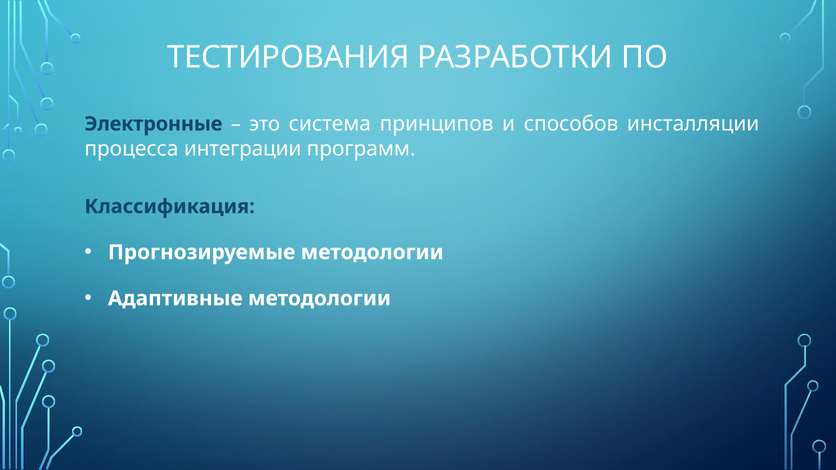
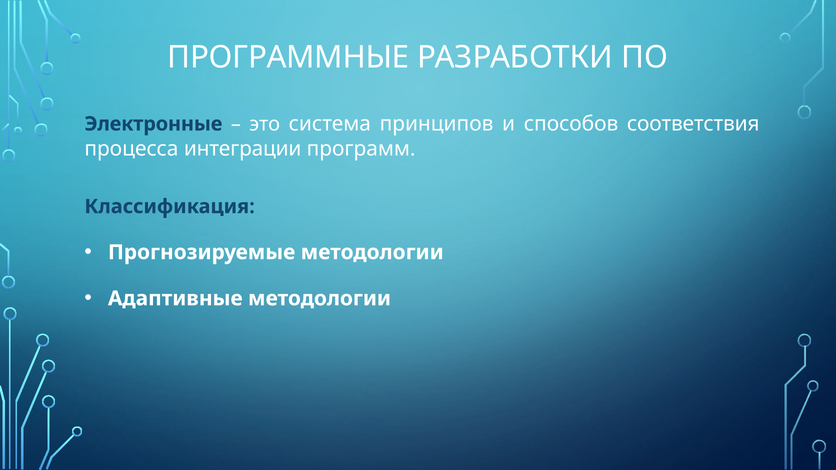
ТЕСТИРОВАНИЯ: ТЕСТИРОВАНИЯ -> ПРОГРАММНЫЕ (288, 57)
инсталляции: инсталляции -> соответствия (693, 124)
